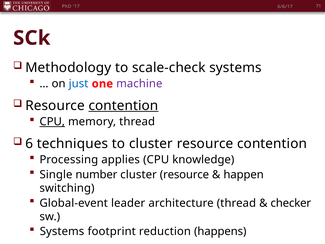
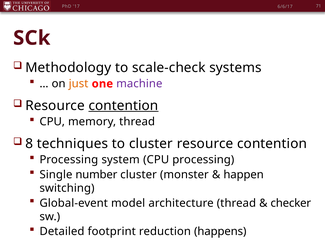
just colour: blue -> orange (79, 84)
CPU underline: present -> none (52, 122)
6: 6 -> 8 (29, 143)
applies: applies -> system (121, 159)
CPU knowledge: knowledge -> processing (203, 159)
resource: resource -> monster (184, 174)
leader: leader -> model (128, 203)
Systems: Systems -> Detailed (62, 231)
